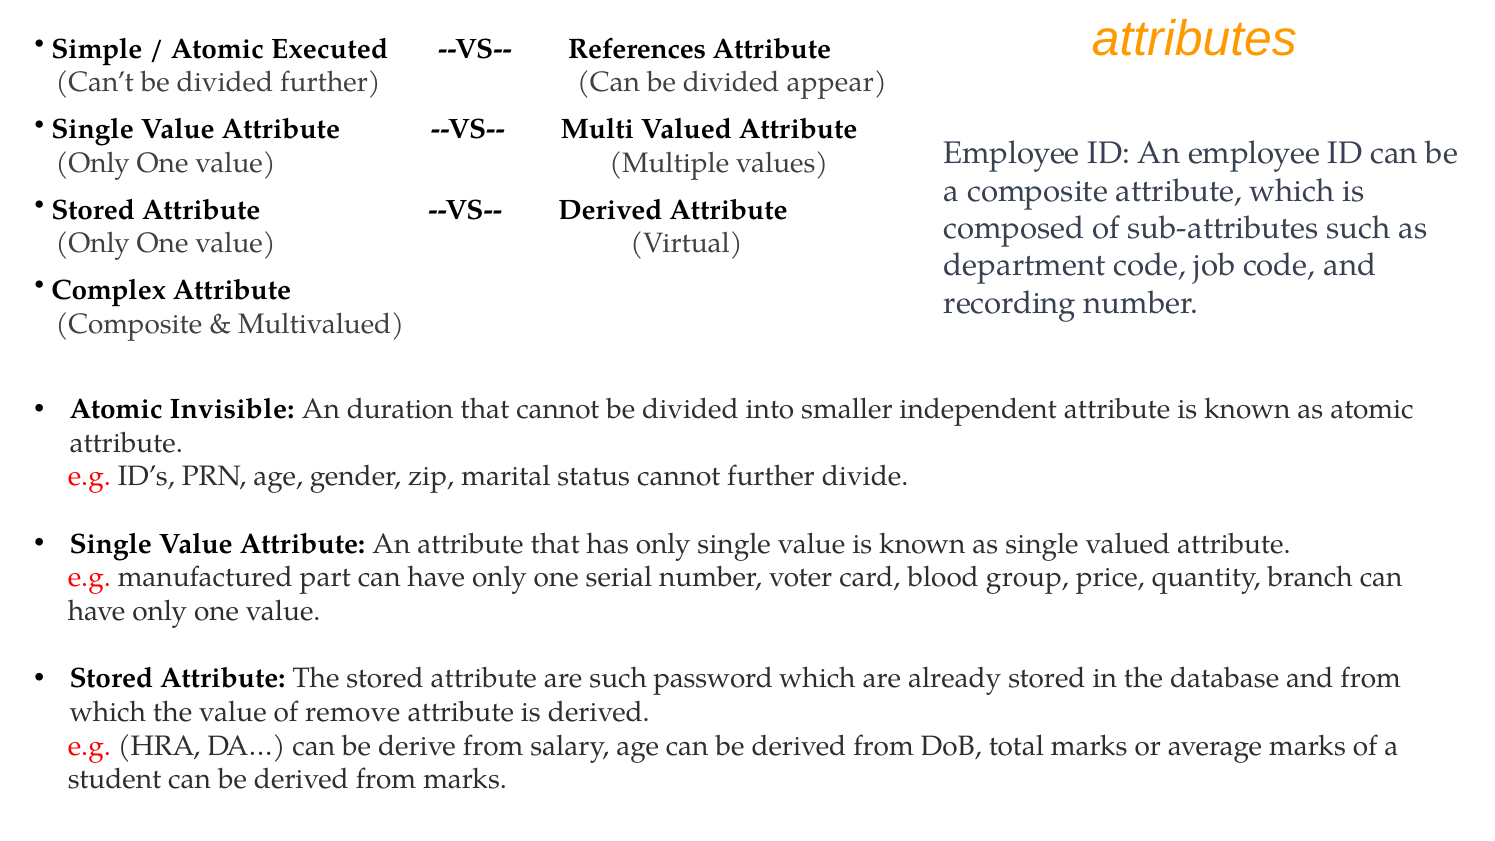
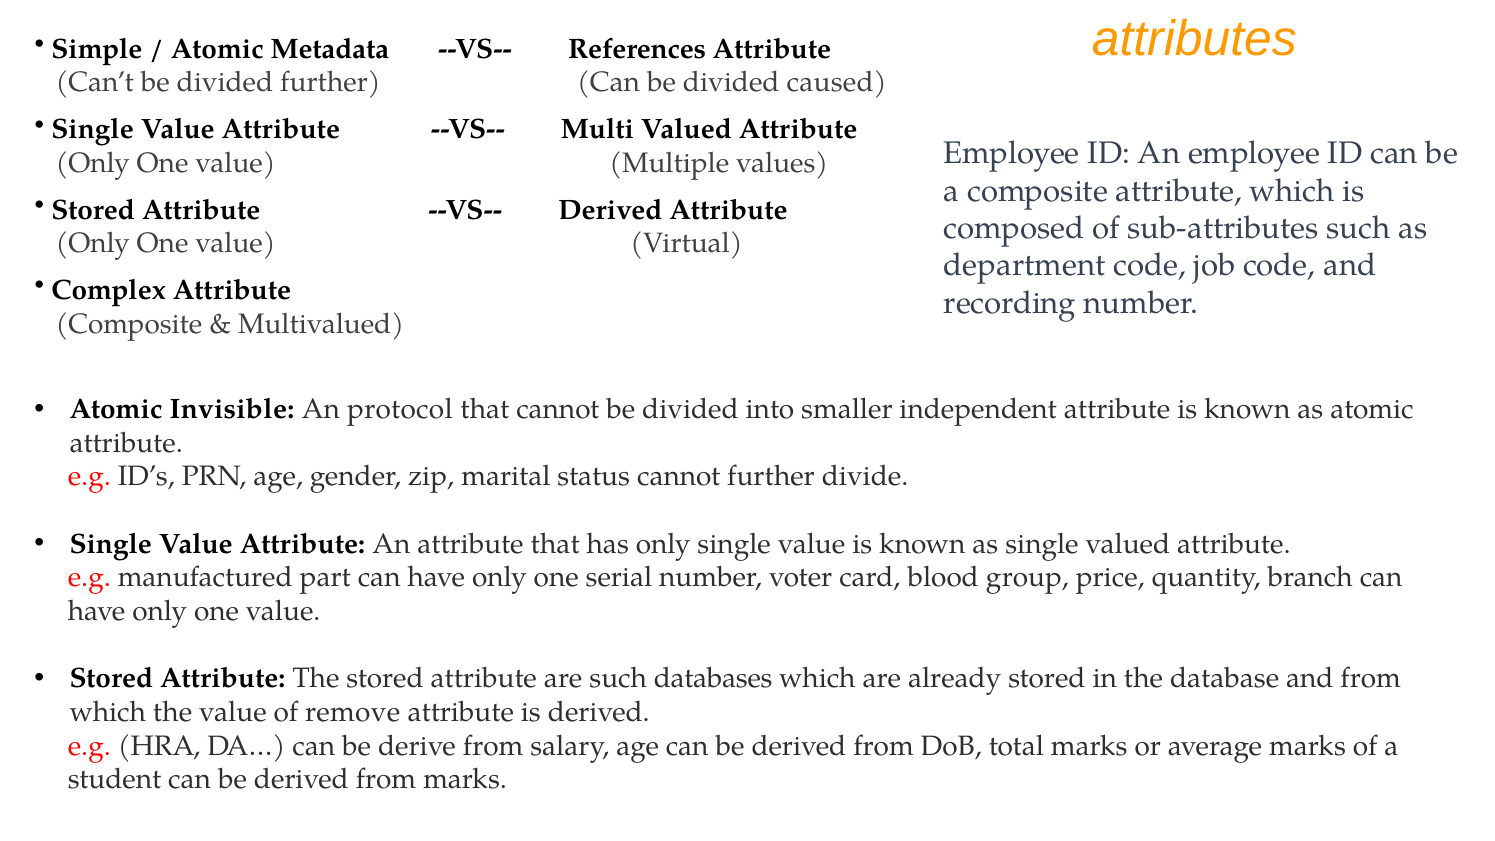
Executed: Executed -> Metadata (330, 49)
appear: appear -> caused (837, 83)
duration: duration -> protocol (400, 409)
password: password -> databases (713, 679)
